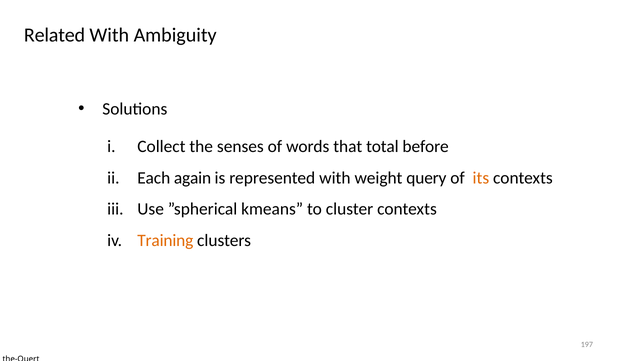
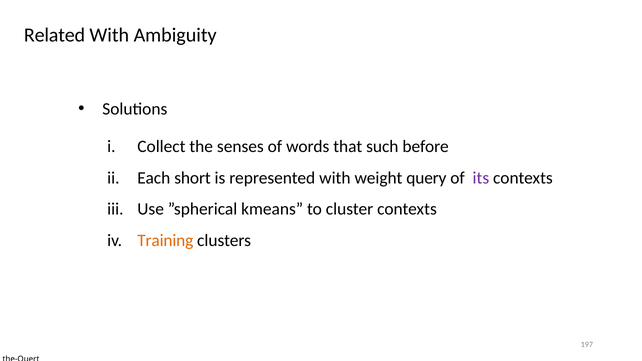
total: total -> such (382, 147)
again: again -> short (193, 178)
its colour: orange -> purple (481, 178)
